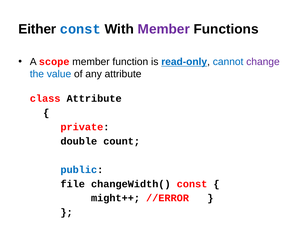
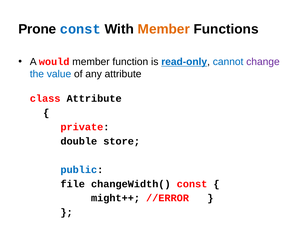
Either: Either -> Prone (37, 29)
Member colour: purple -> orange (164, 29)
scope: scope -> would (54, 62)
count: count -> store (122, 141)
